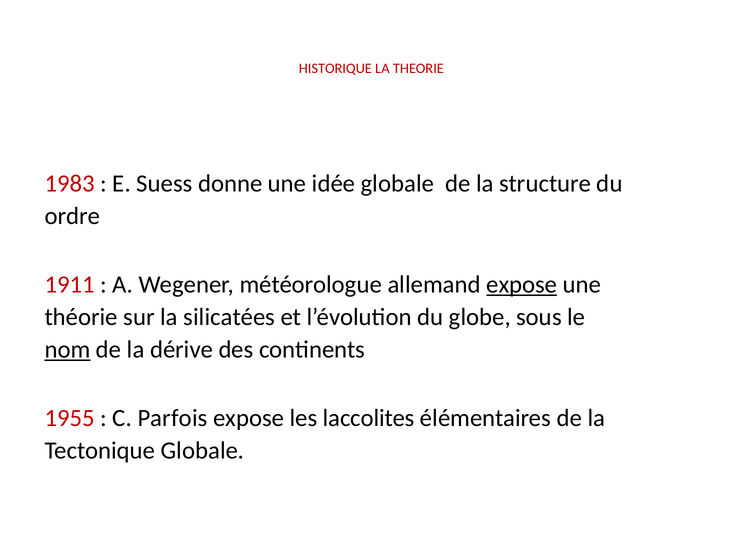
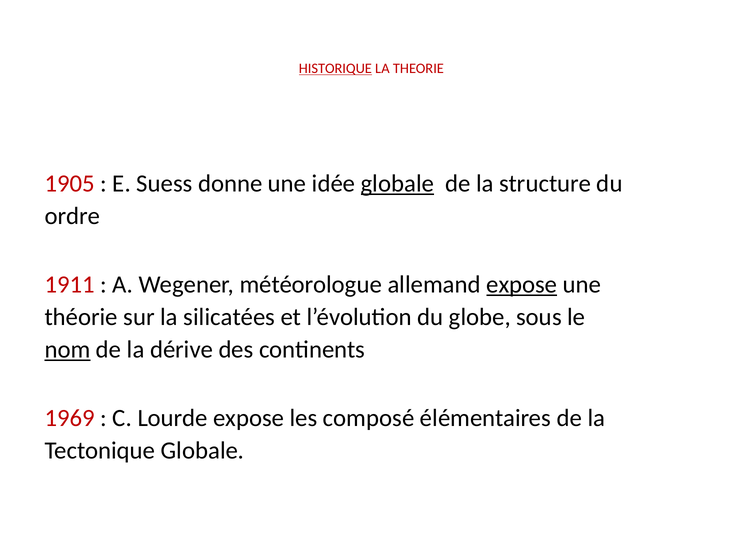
HISTORIQUE underline: none -> present (335, 69)
1983: 1983 -> 1905 (70, 184)
globale underline: none -> present (397, 184)
1955: 1955 -> 1969 (70, 418)
Parfois: Parfois -> Lourde (173, 418)
laccolites: laccolites -> composé (369, 418)
